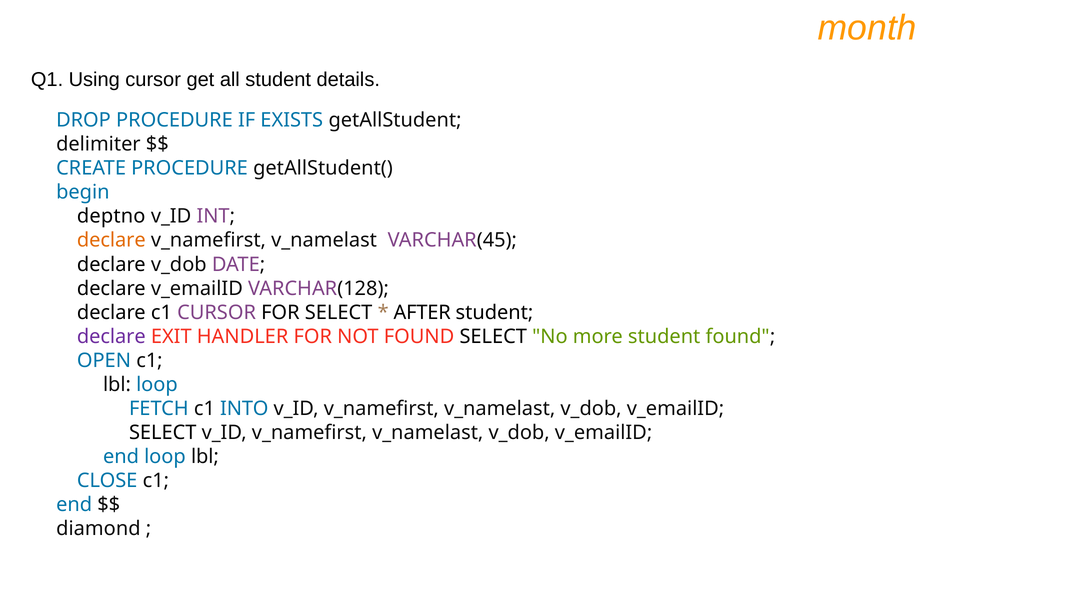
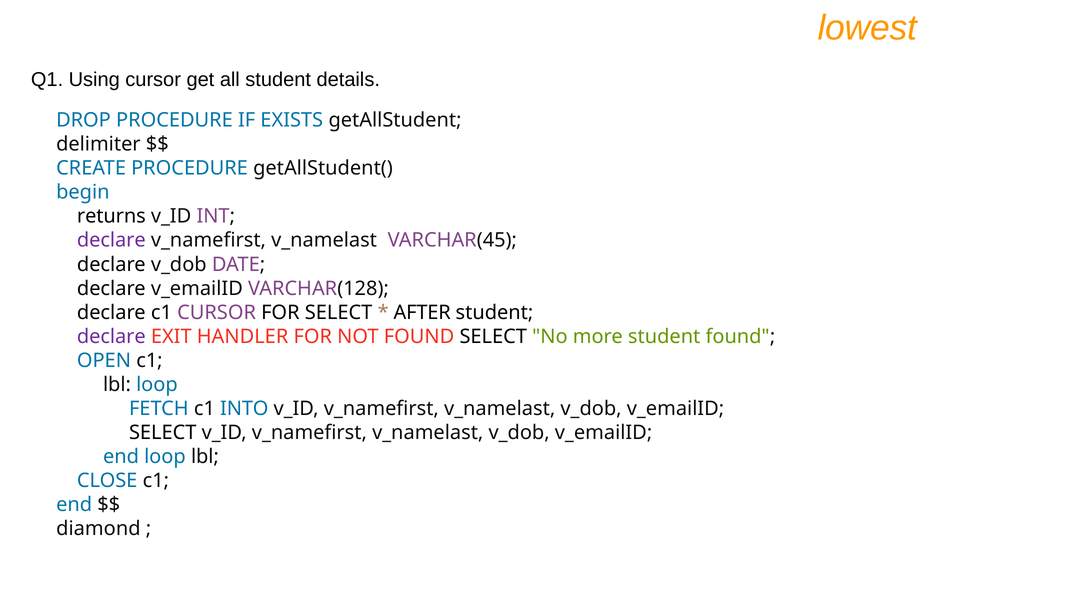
month: month -> lowest (867, 28)
deptno: deptno -> returns (111, 216)
declare colour: orange -> purple (111, 240)
